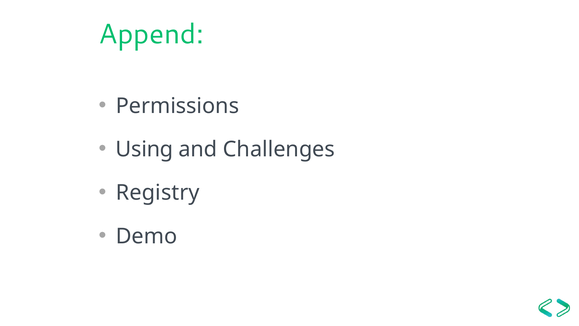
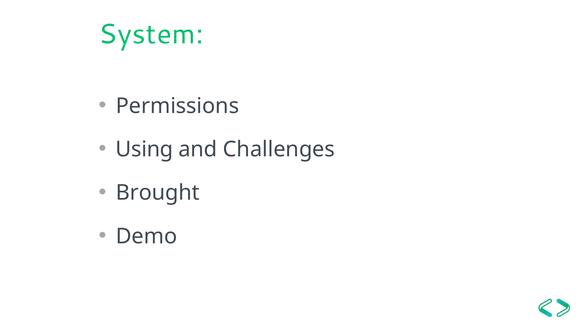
Append: Append -> System (151, 34)
Registry: Registry -> Brought (158, 193)
